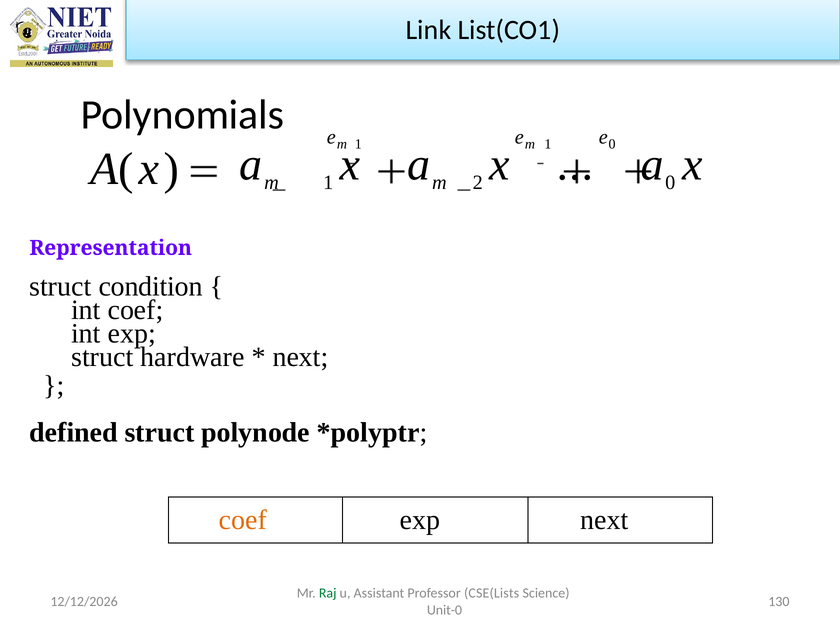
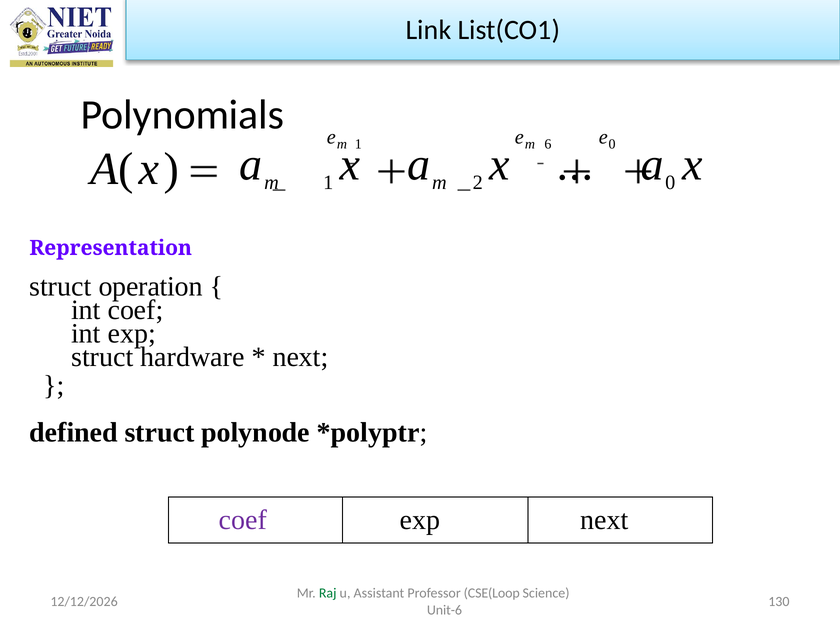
1: 1 -> 6 (548, 144)
condition: condition -> operation (151, 286)
coef colour: orange -> purple (243, 520)
CSE(Lists: CSE(Lists -> CSE(Loop (492, 593)
Unit-0: Unit-0 -> Unit-6 (444, 610)
